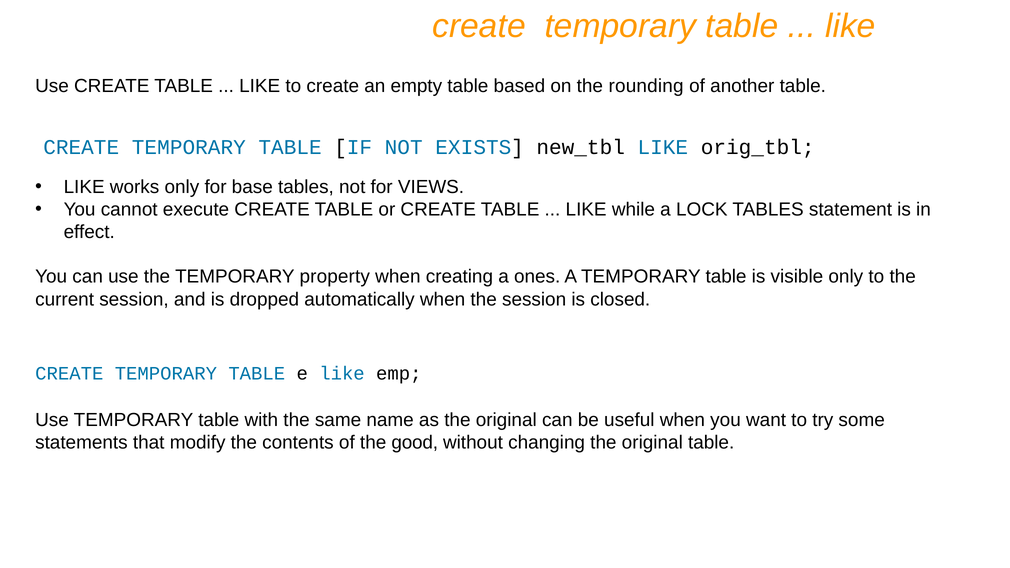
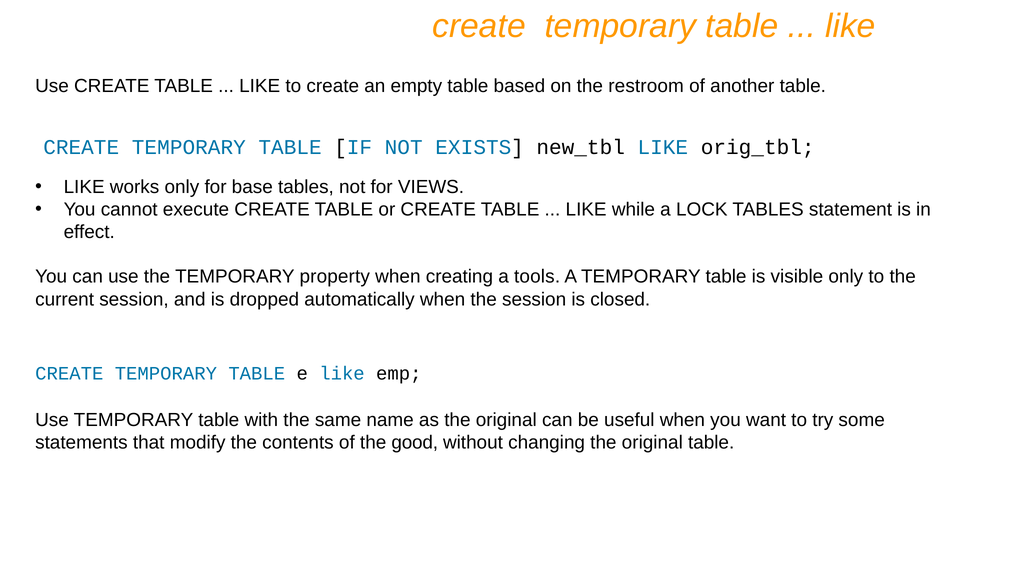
rounding: rounding -> restroom (646, 86)
ones: ones -> tools (537, 277)
